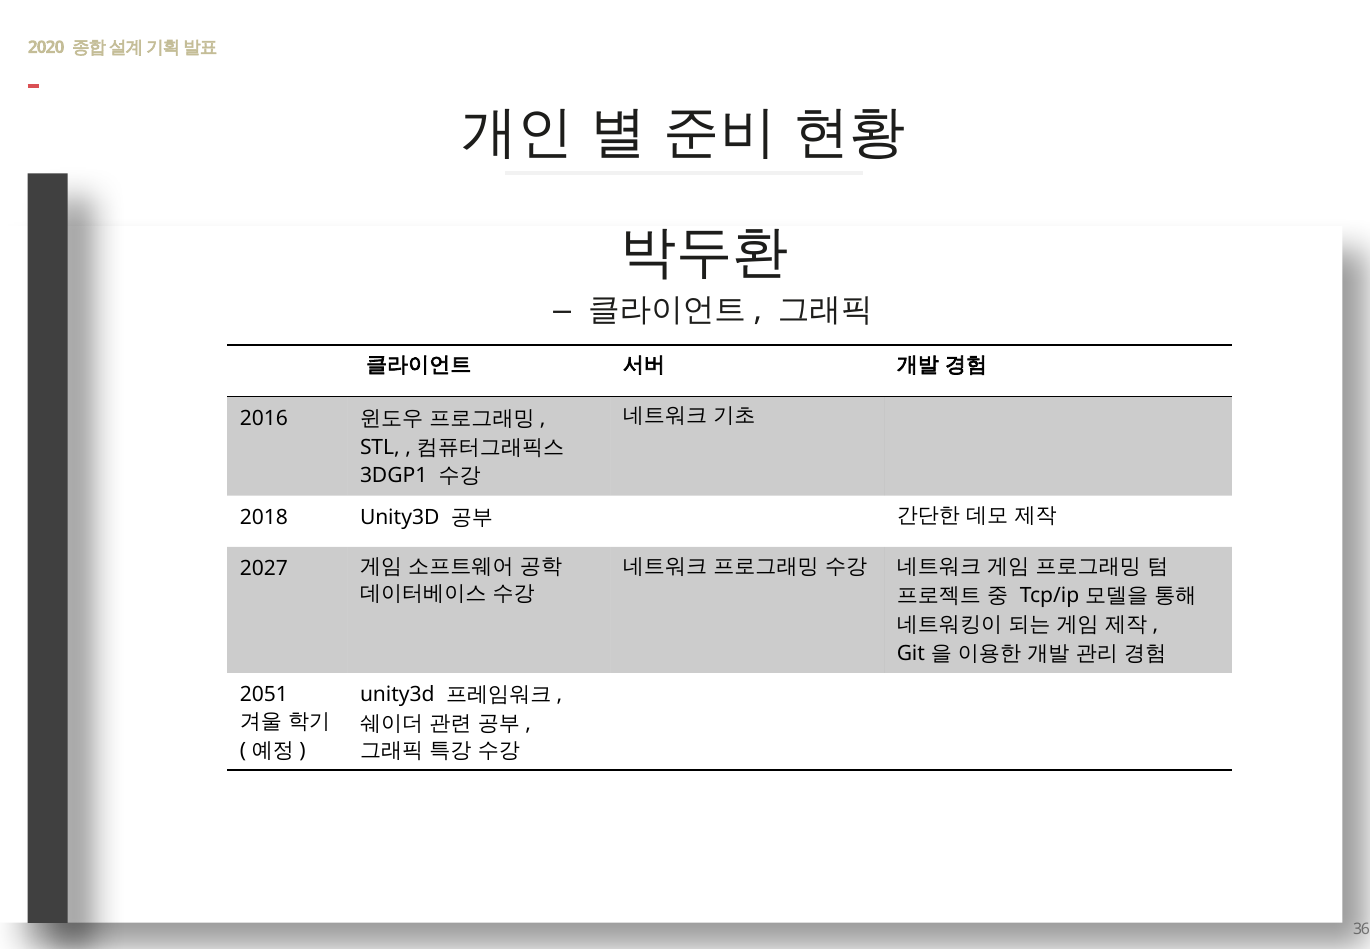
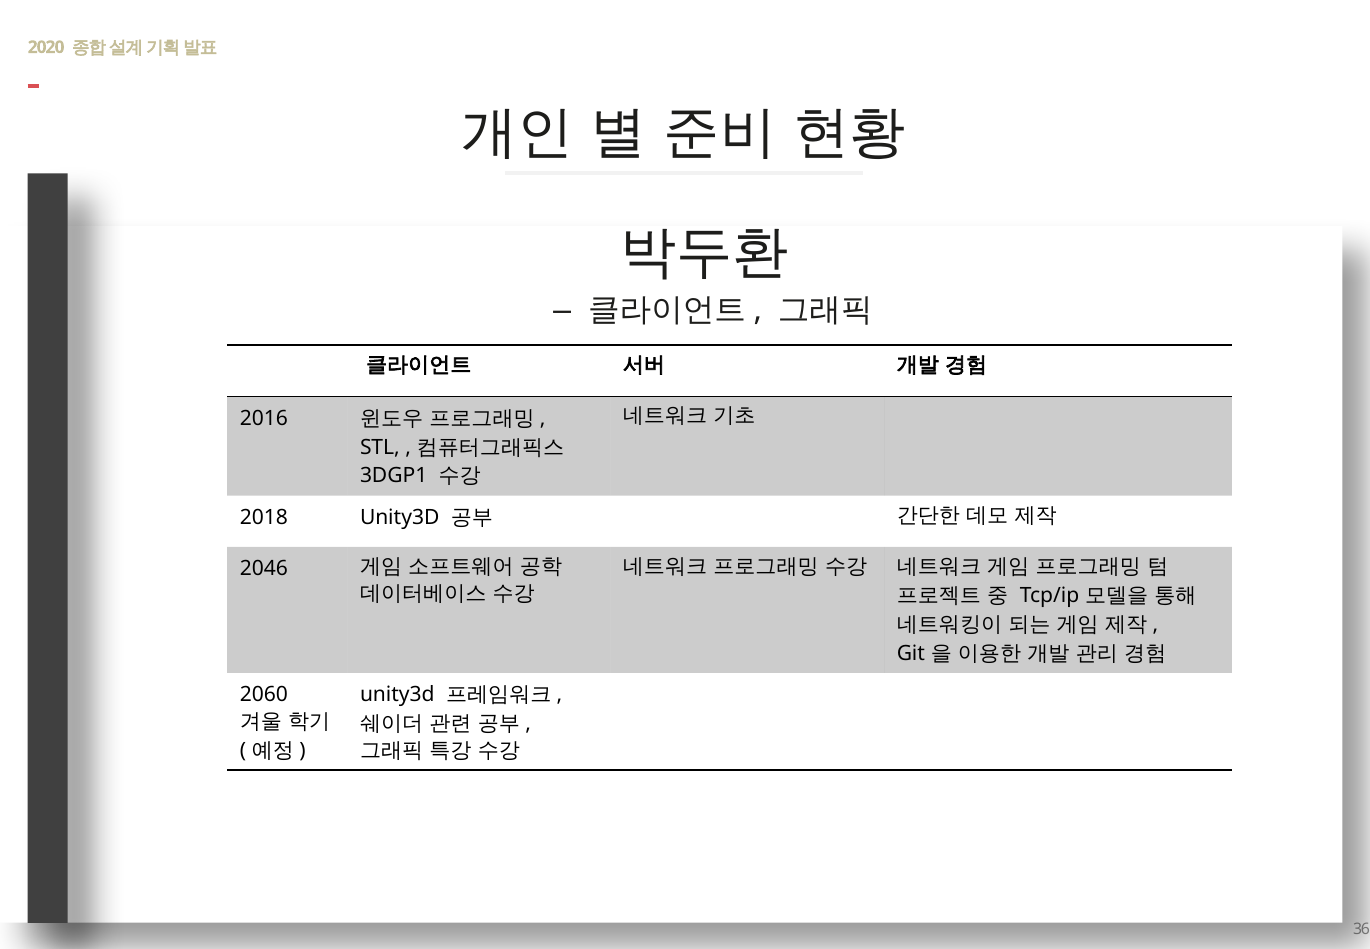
2027: 2027 -> 2046 (264, 569)
2051: 2051 -> 2060 (264, 694)
